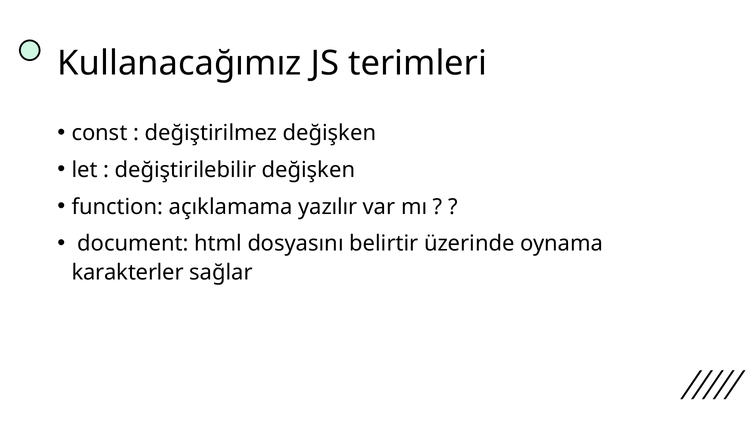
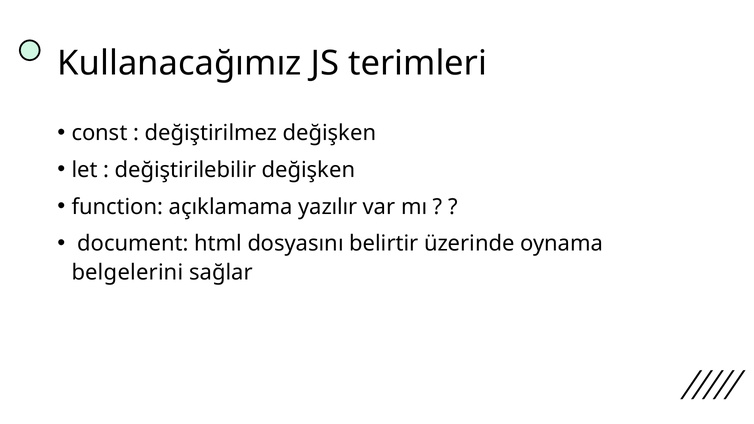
karakterler: karakterler -> belgelerini (127, 273)
